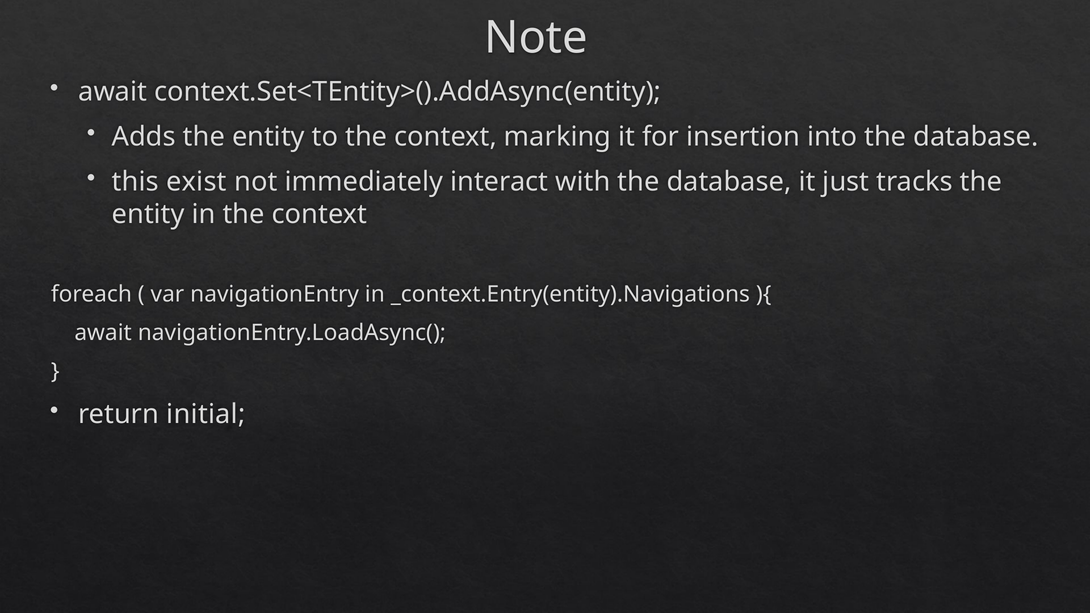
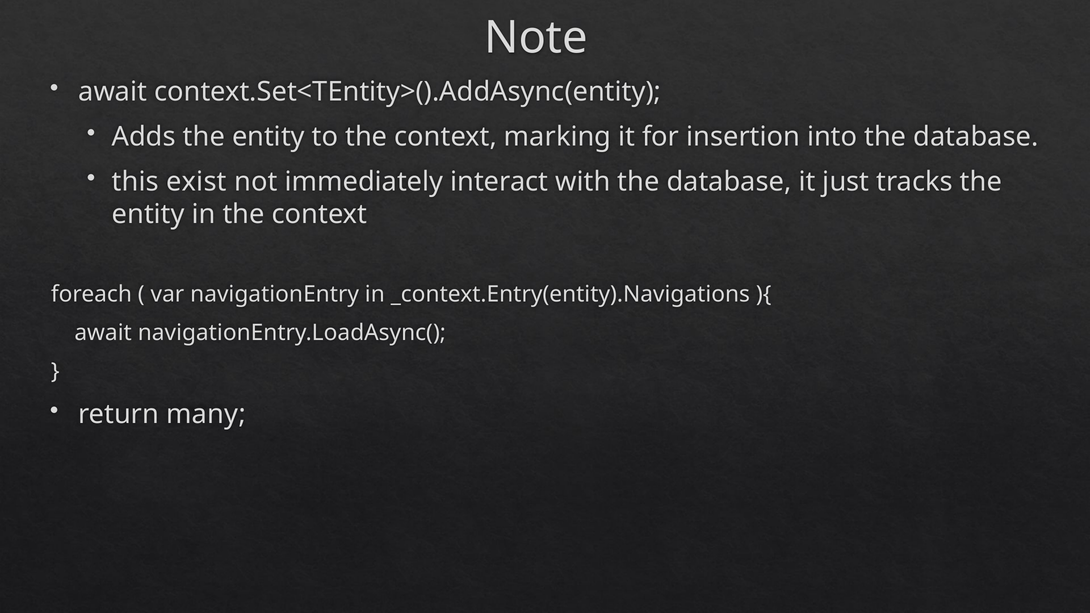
initial: initial -> many (206, 414)
